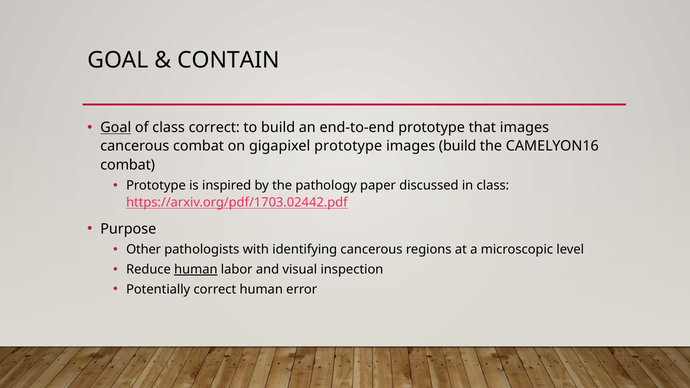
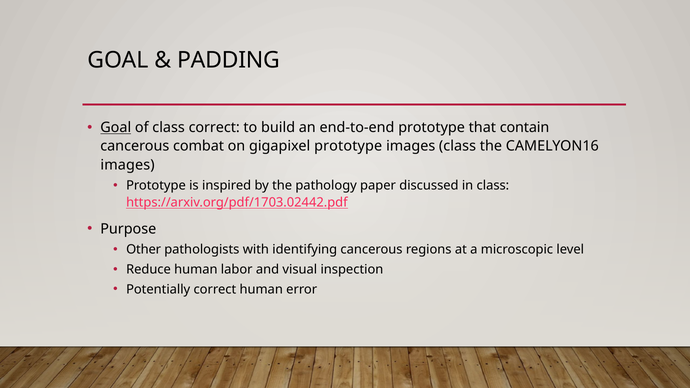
CONTAIN: CONTAIN -> PADDING (228, 60)
that images: images -> contain (525, 128)
images build: build -> class (458, 146)
combat: combat -> images (128, 165)
human underline: present -> none (196, 270)
